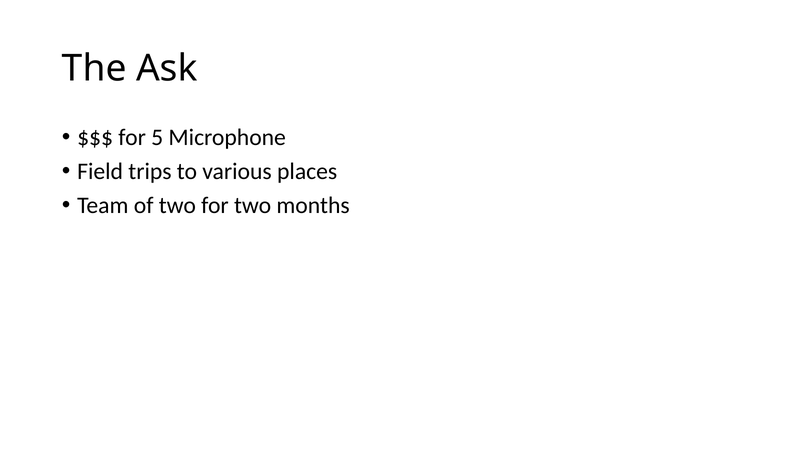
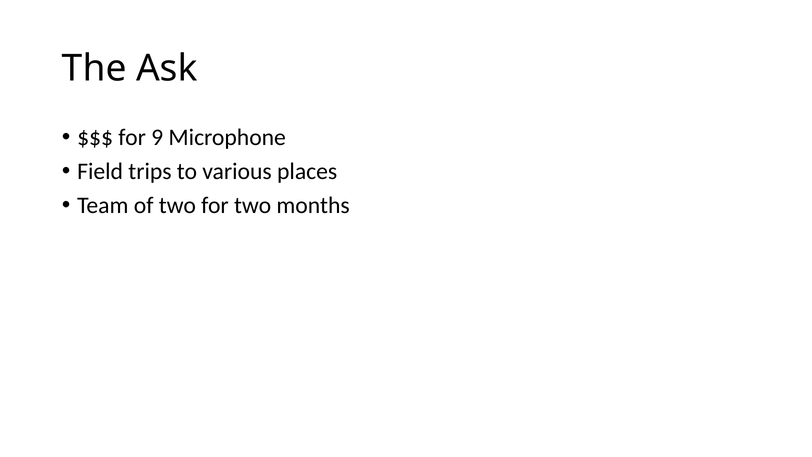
5: 5 -> 9 (157, 137)
